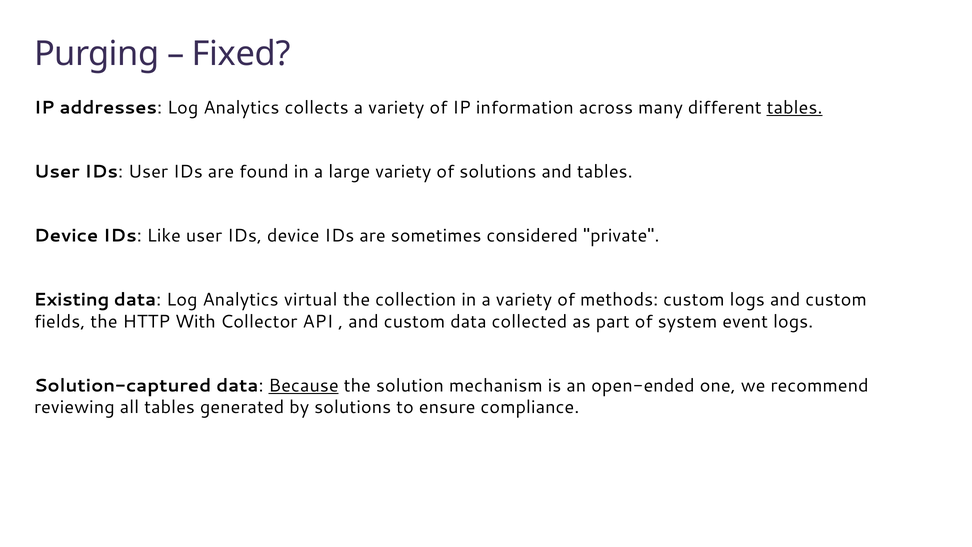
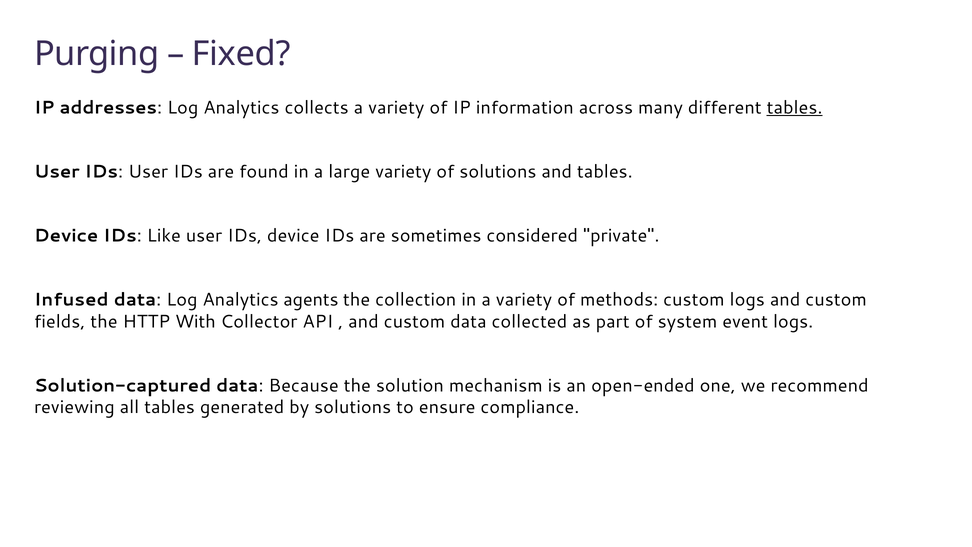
Existing: Existing -> Infused (71, 299)
virtual: virtual -> agents (311, 299)
Because underline: present -> none (304, 385)
